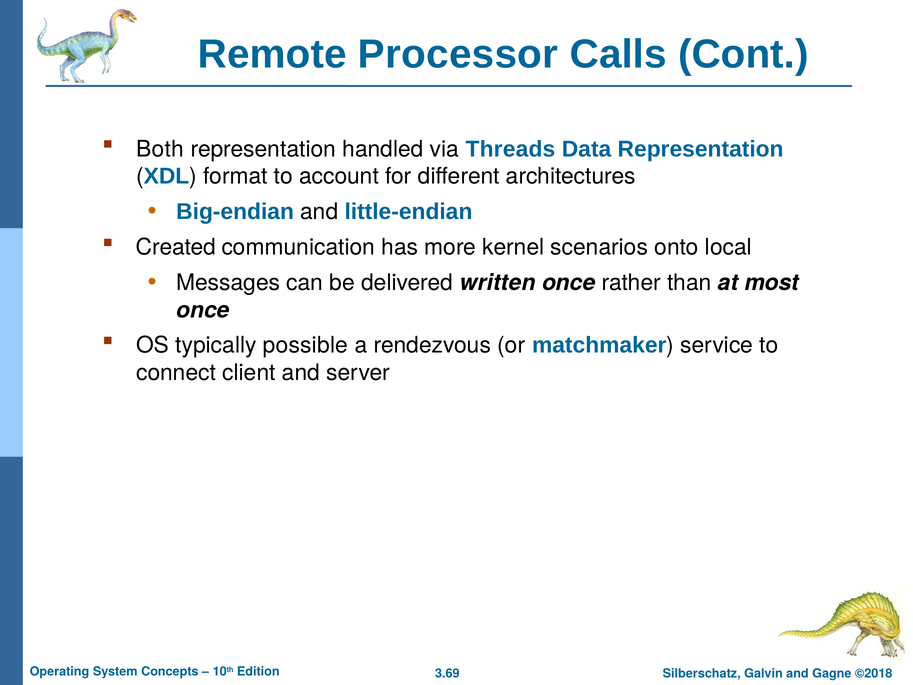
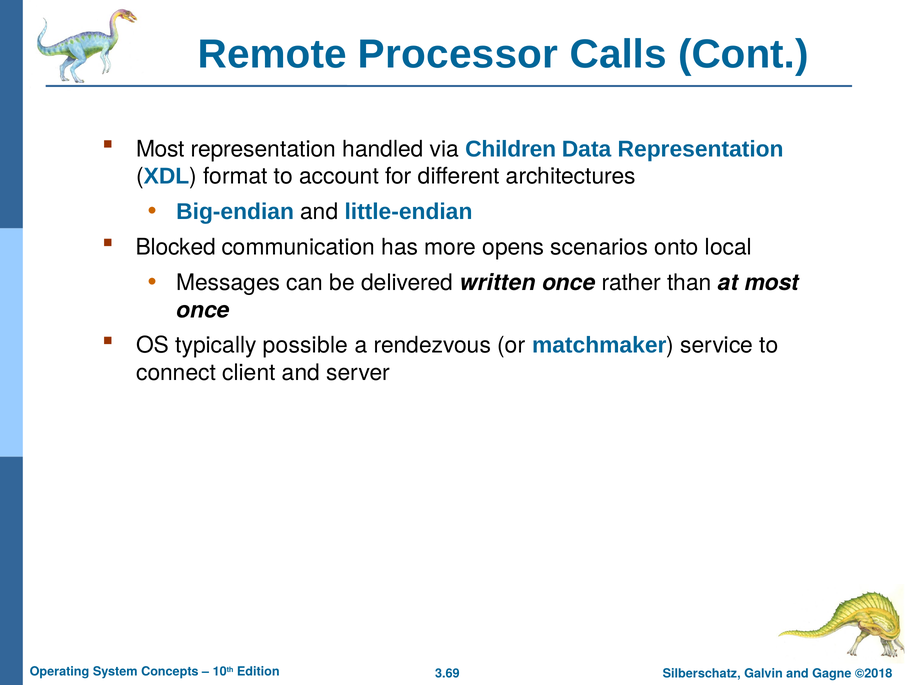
Both: Both -> Most (160, 149)
Threads: Threads -> Children (511, 149)
Created: Created -> Blocked (176, 247)
kernel: kernel -> opens (513, 247)
